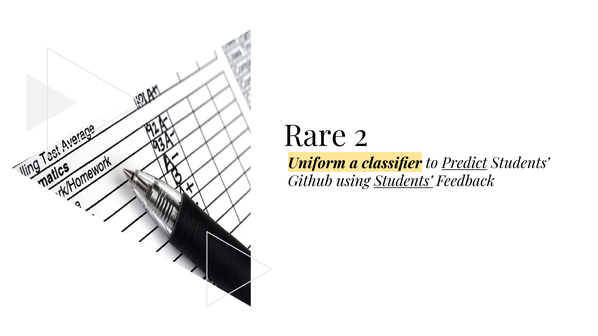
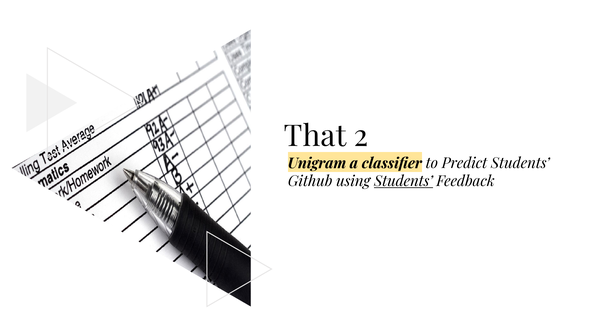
Rare: Rare -> That (315, 136)
Uniform: Uniform -> Unigram (317, 163)
Predict underline: present -> none (465, 163)
